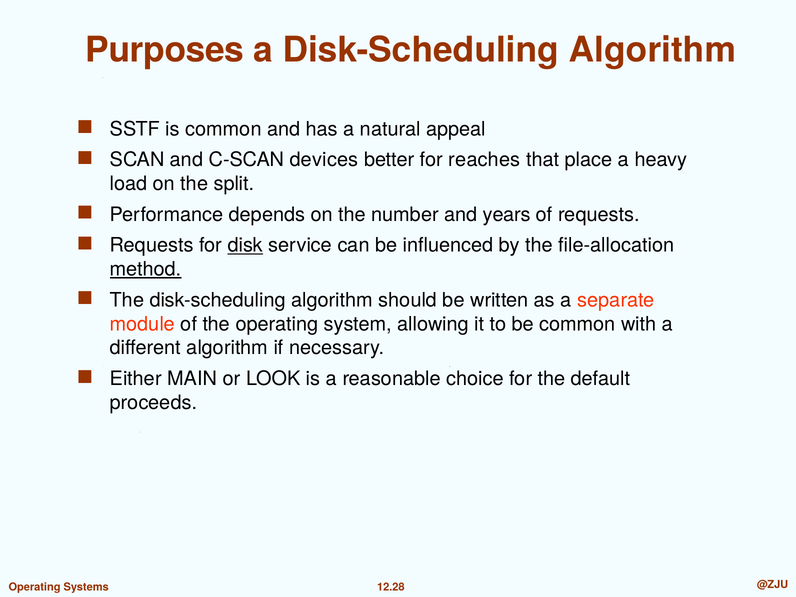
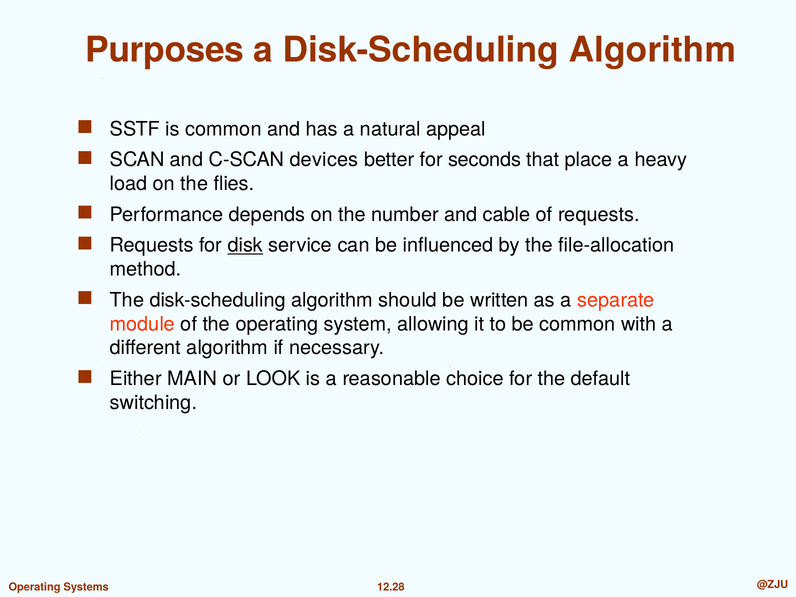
reaches: reaches -> seconds (485, 160)
split: split -> flies (234, 184)
years: years -> cable (507, 215)
method underline: present -> none (146, 269)
proceeds: proceeds -> switching (153, 403)
